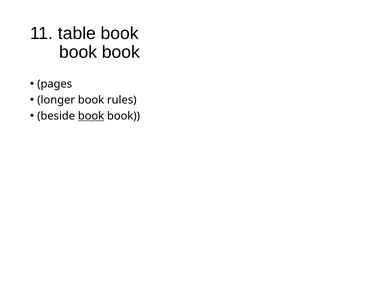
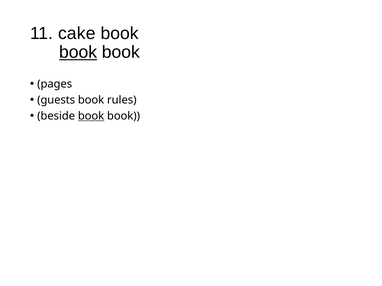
table: table -> cake (77, 33)
book underline: none -> present (78, 52)
longer: longer -> guests (56, 100)
